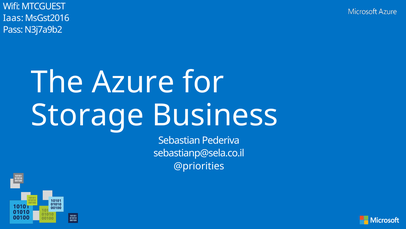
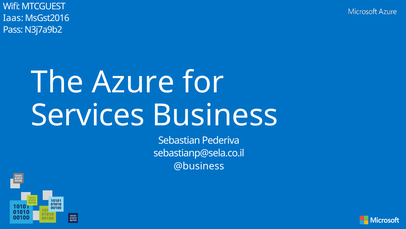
Storage: Storage -> Services (88, 115)
@priorities: @priorities -> @business (199, 166)
